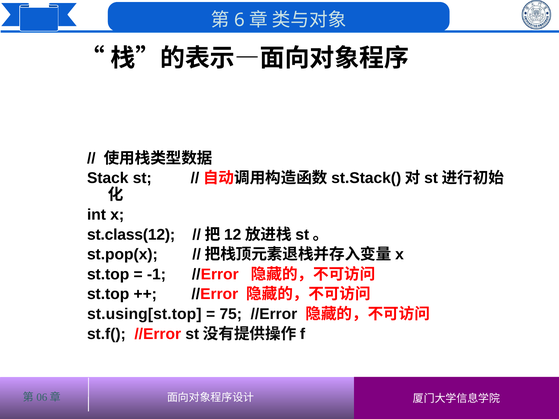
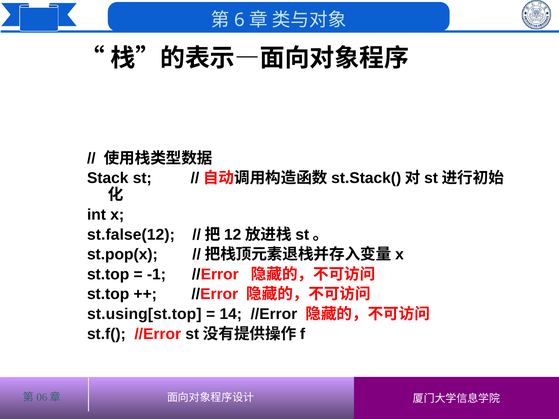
st.class(12: st.class(12 -> st.false(12 (131, 235)
75: 75 -> 14 (231, 314)
